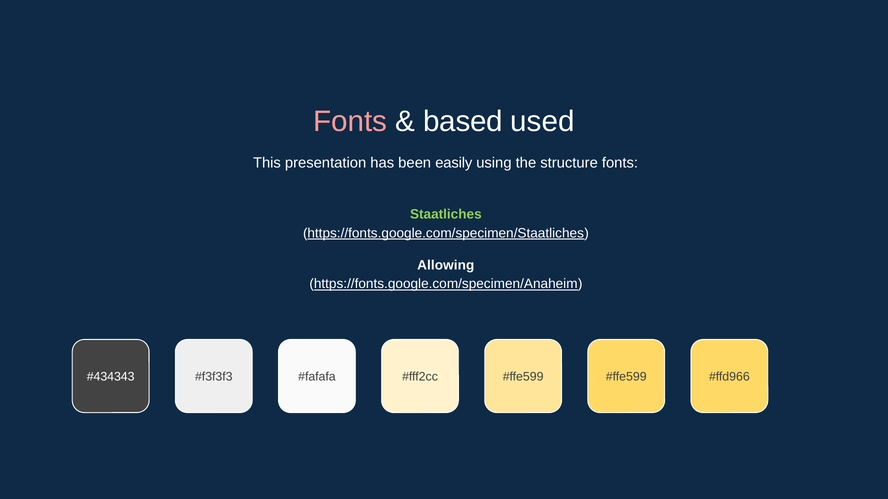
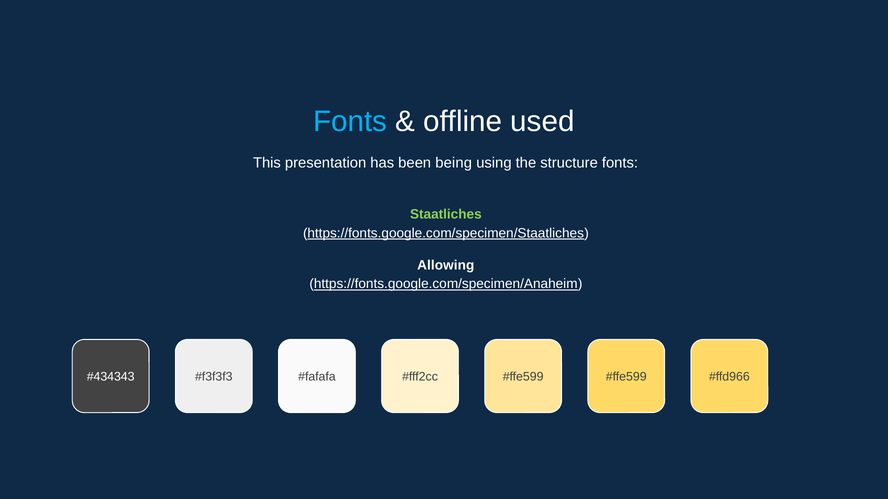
Fonts colour: pink -> light blue (350, 121)
based: based -> offline (463, 121)
easily: easily -> being (454, 163)
